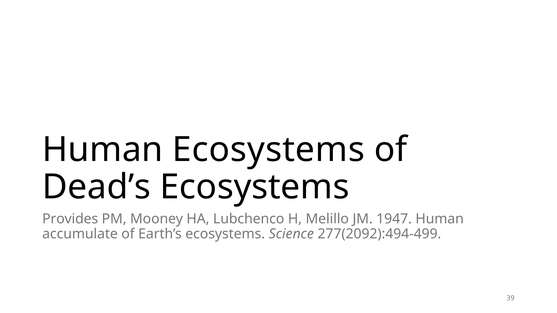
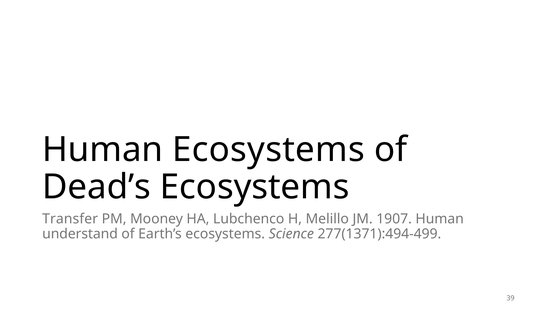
Provides: Provides -> Transfer (70, 219)
1947: 1947 -> 1907 (394, 219)
accumulate: accumulate -> understand (80, 234)
277(2092):494-499: 277(2092):494-499 -> 277(1371):494-499 (379, 234)
